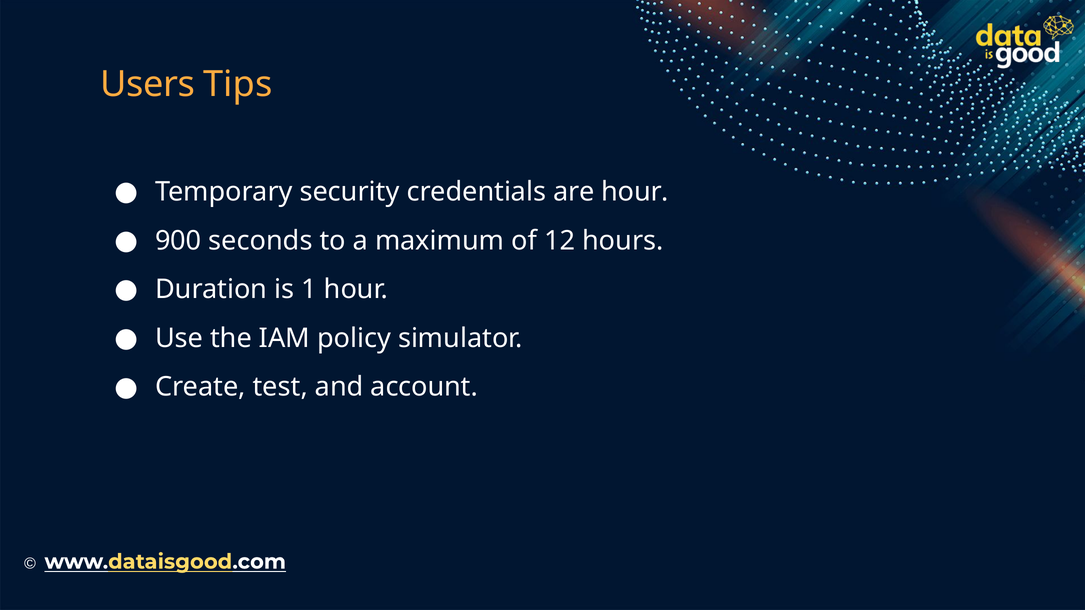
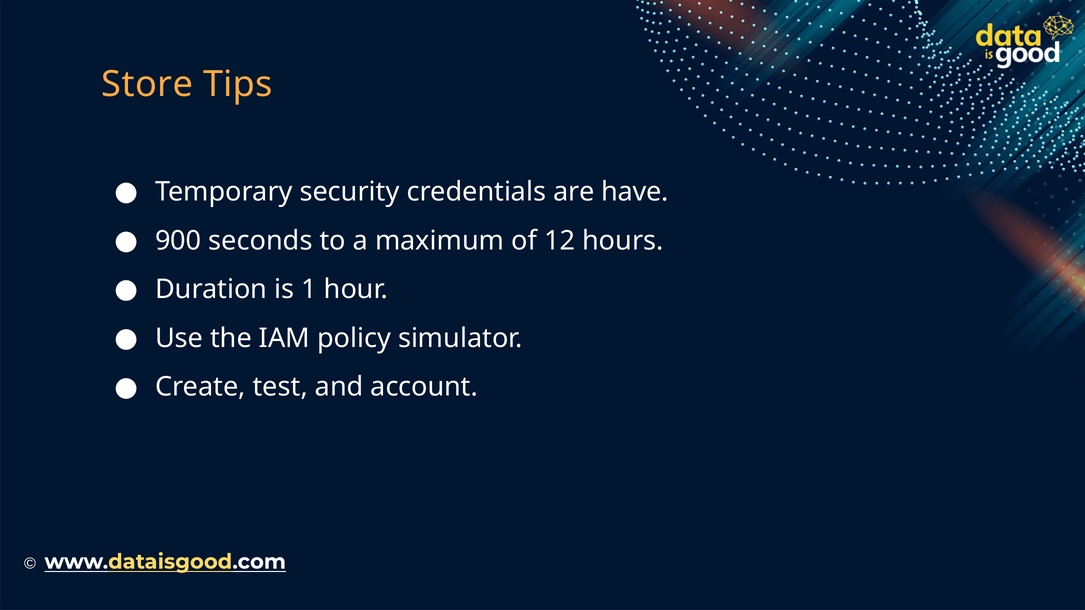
Users: Users -> Store (147, 84)
are hour: hour -> have (635, 192)
